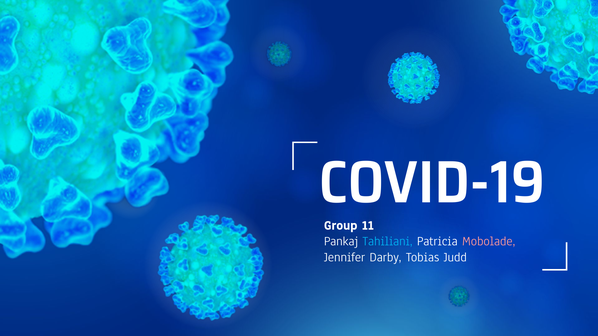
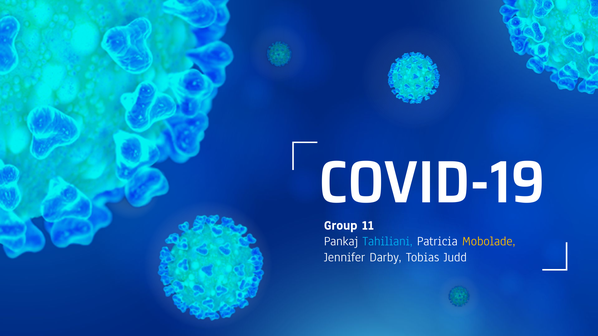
Mobolade colour: pink -> yellow (489, 241)
